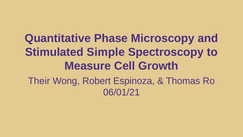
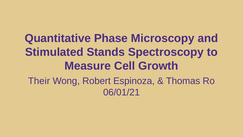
Simple: Simple -> Stands (106, 52)
